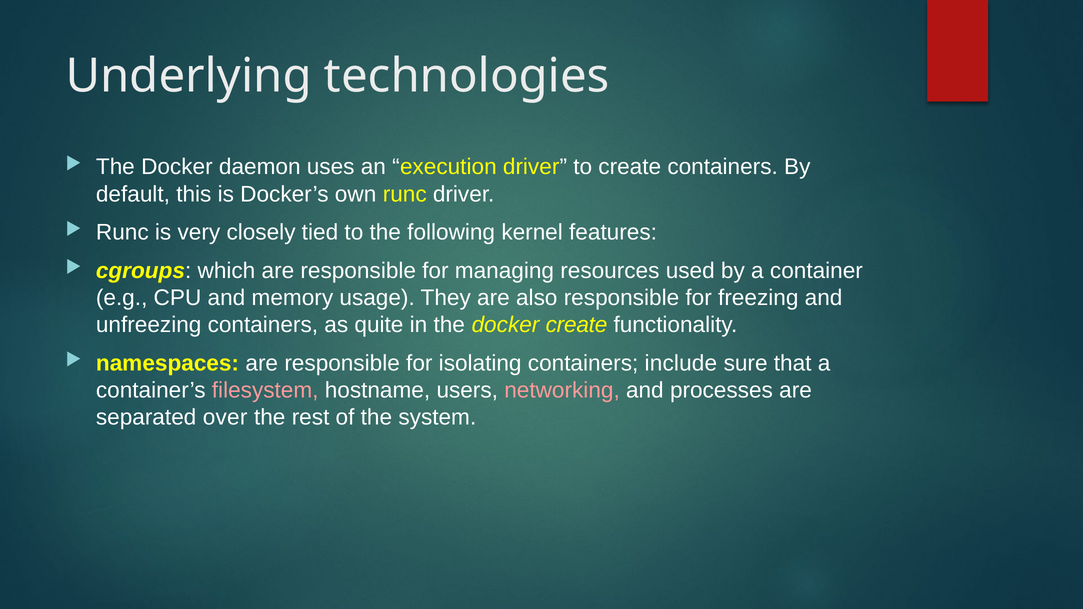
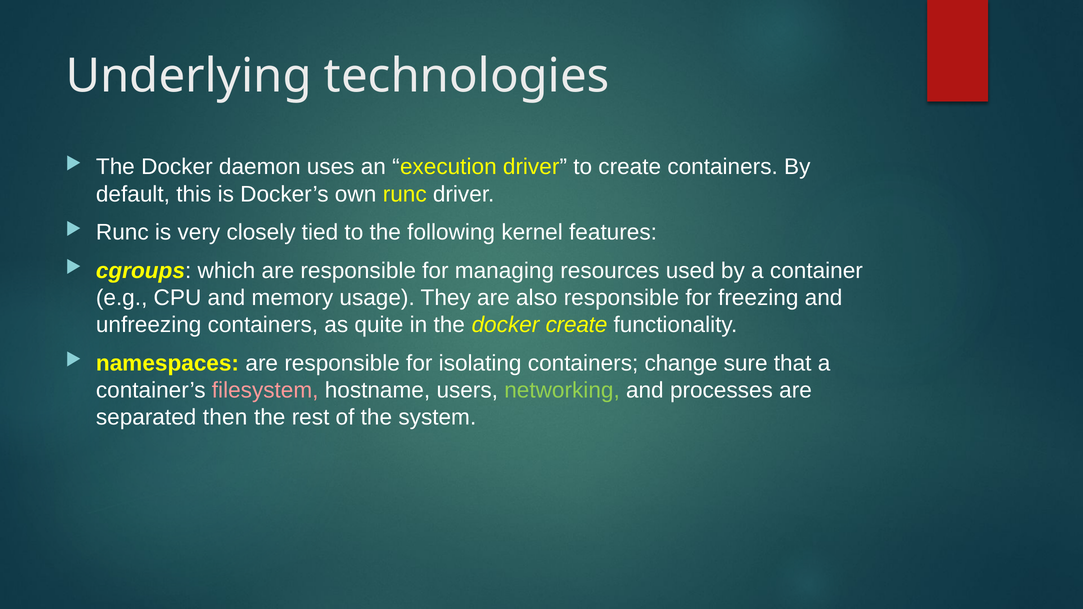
include: include -> change (681, 363)
networking colour: pink -> light green (562, 391)
over: over -> then (225, 418)
